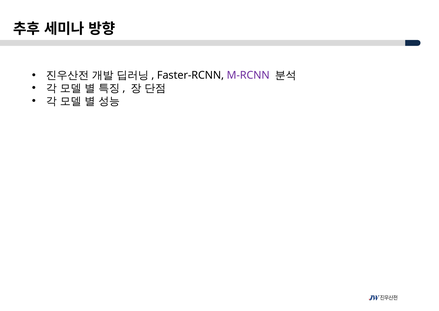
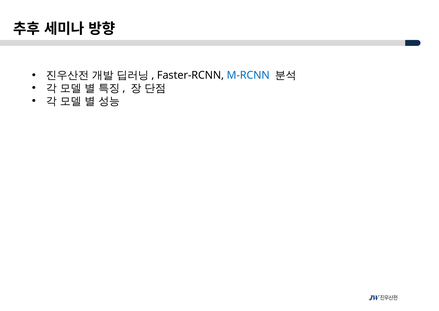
M-RCNN colour: purple -> blue (248, 75)
